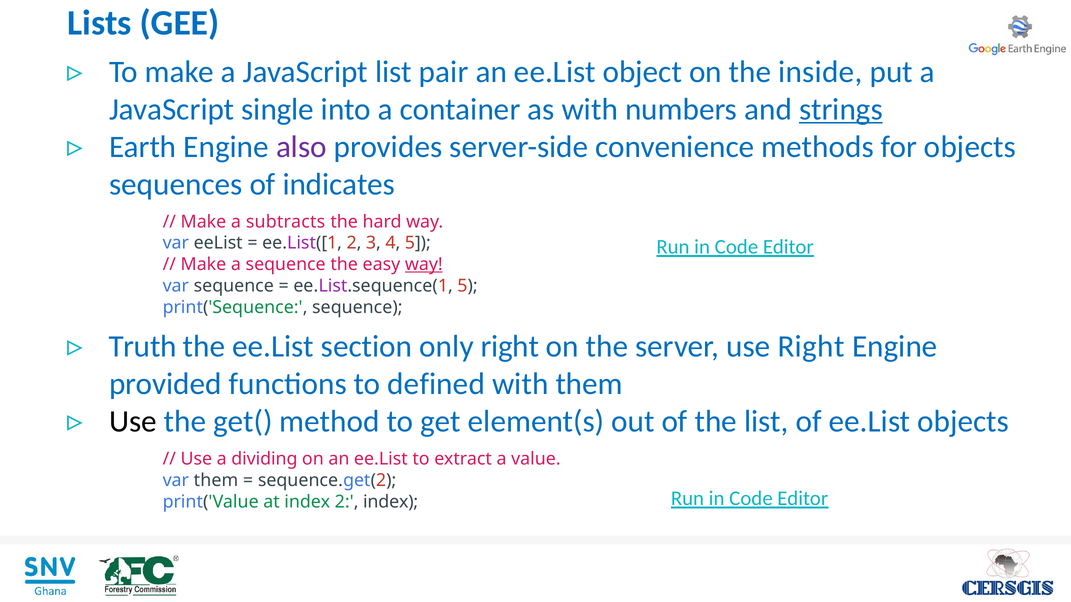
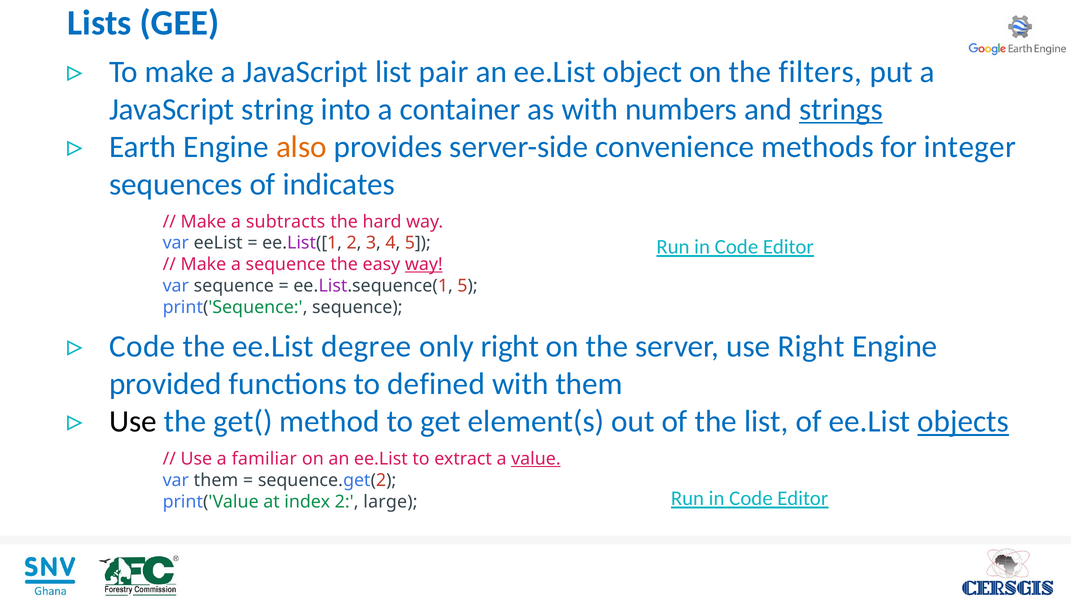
inside: inside -> filters (820, 72)
single: single -> string (278, 109)
also colour: purple -> orange (301, 147)
for objects: objects -> integer (970, 147)
Truth: Truth -> Code (142, 347)
section: section -> degree (366, 347)
objects underline: none -> present (963, 422)
dividing: dividing -> familiar (264, 459)
value underline: none -> present (536, 459)
2 index: index -> large (390, 502)
